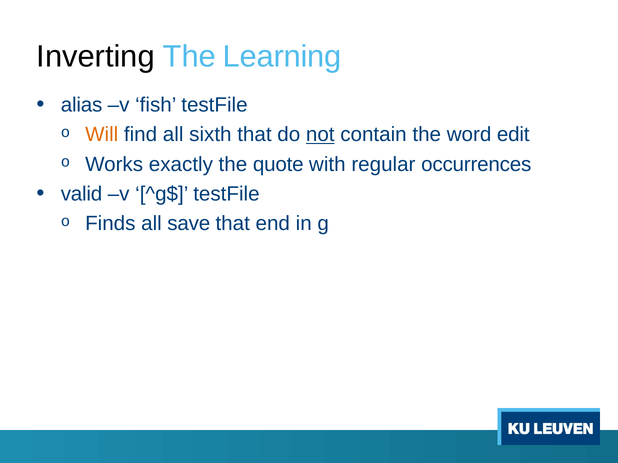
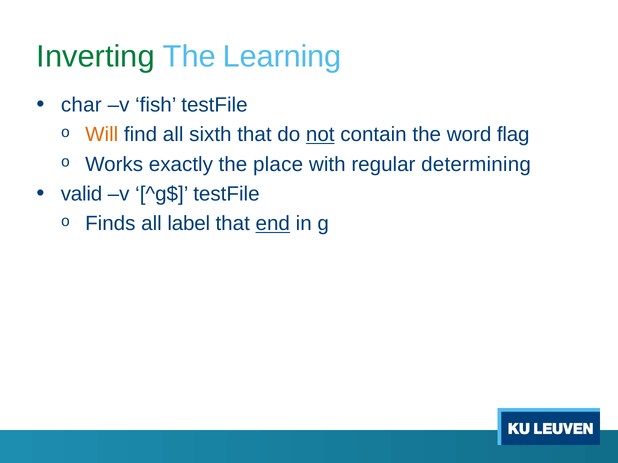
Inverting colour: black -> green (96, 57)
alias: alias -> char (81, 105)
edit: edit -> flag (513, 135)
quote: quote -> place (278, 164)
occurrences: occurrences -> determining (476, 164)
save: save -> label (189, 224)
end underline: none -> present (273, 224)
